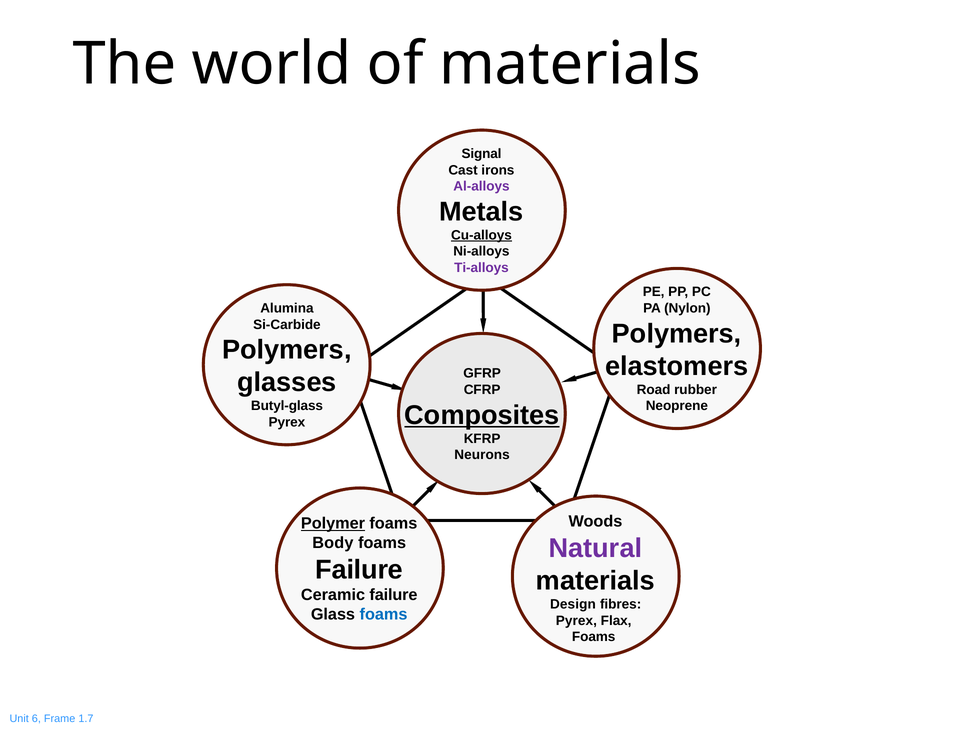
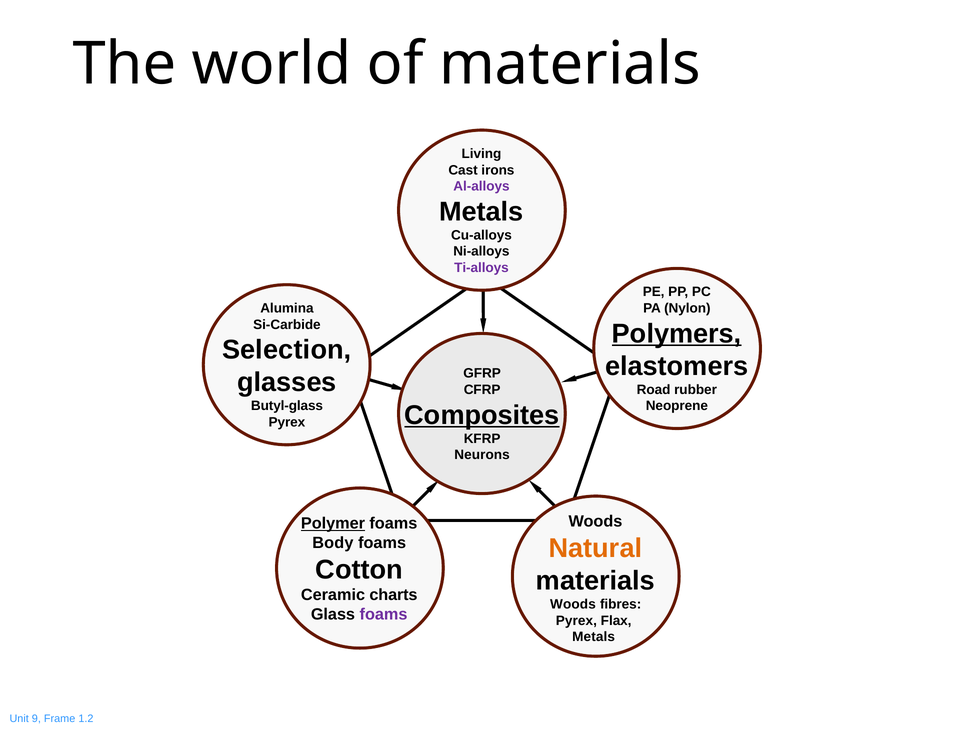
Signal: Signal -> Living (481, 154)
Cu-alloys underline: present -> none (481, 235)
Polymers underline: none -> present (677, 334)
Polymers: Polymers -> Selection (287, 350)
Natural colour: purple -> orange (595, 548)
Failure: Failure -> Cotton (359, 570)
Ceramic failure: failure -> charts (393, 595)
Design: Design -> Woods (573, 604)
foams colour: blue -> purple (384, 614)
Foams: Foams -> Metals (594, 637)
6: 6 -> 9 (36, 719)
1.7: 1.7 -> 1.2 (86, 719)
